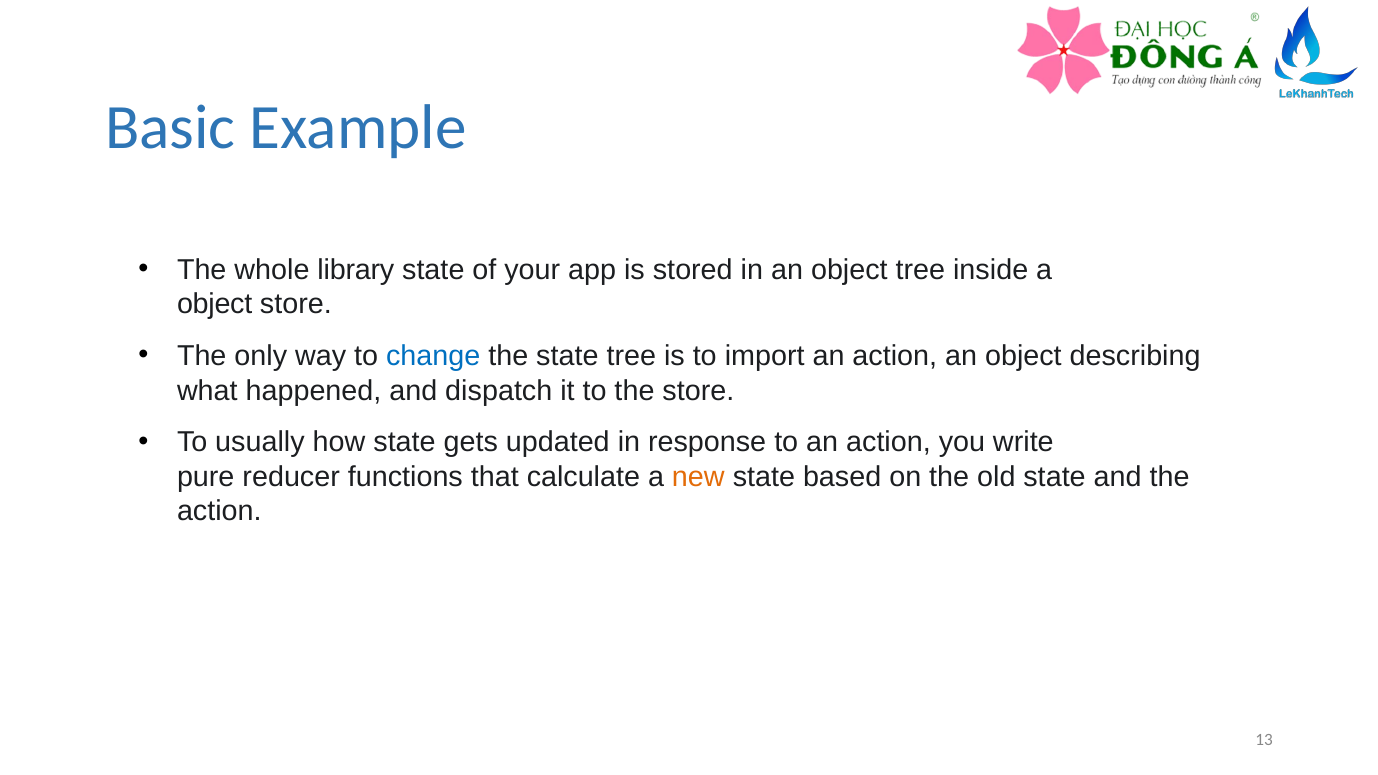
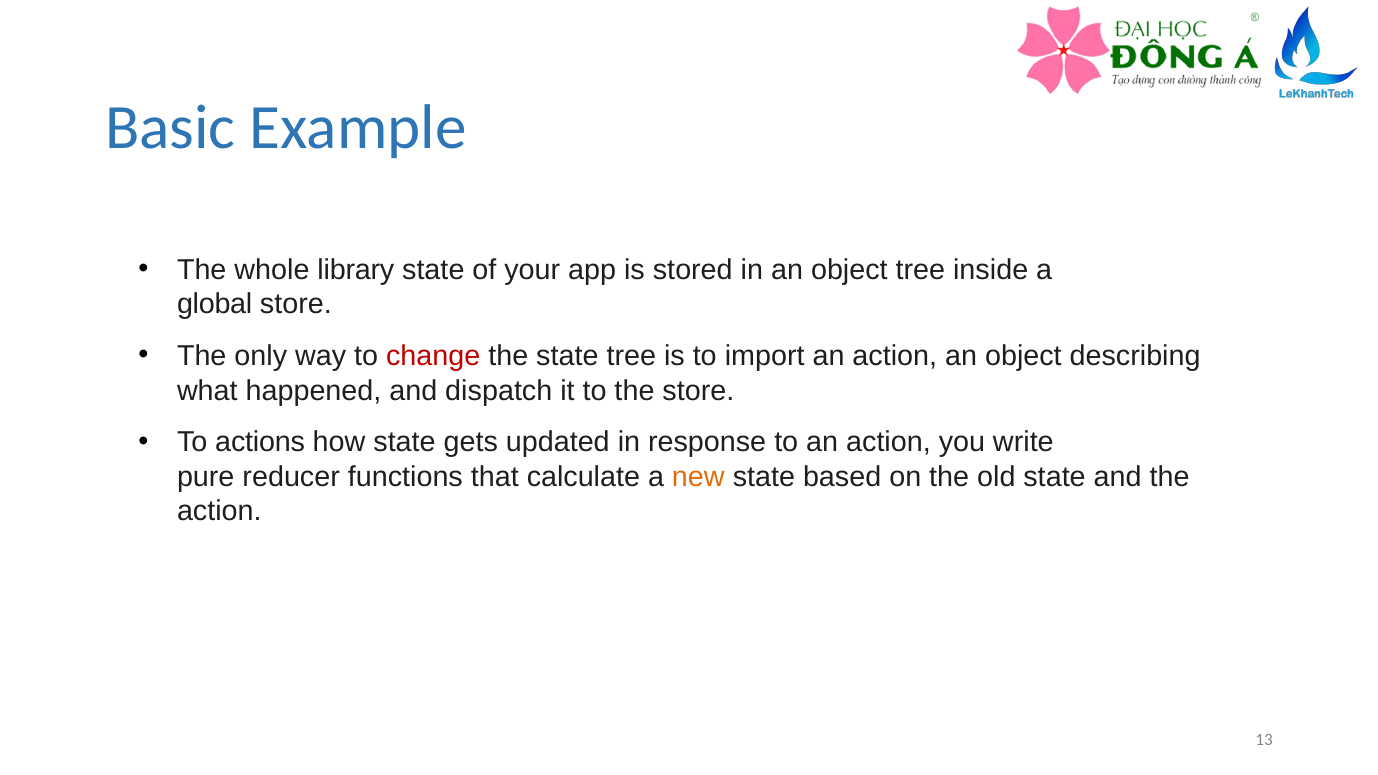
object: object -> global (215, 304)
change colour: blue -> red (433, 356)
usually: usually -> actions (260, 442)
